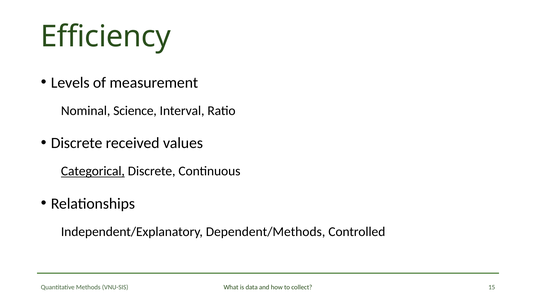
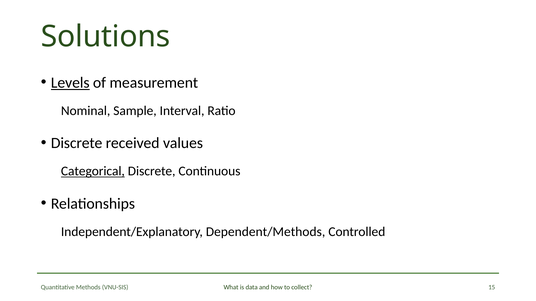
Efficiency: Efficiency -> Solutions (106, 37)
Levels underline: none -> present (70, 83)
Science: Science -> Sample (135, 111)
